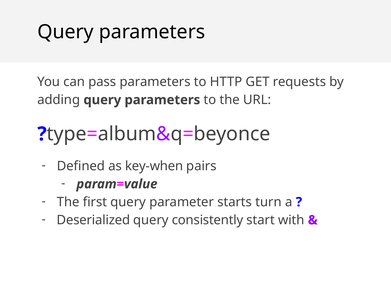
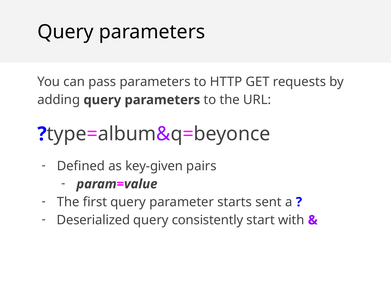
key-when: key-when -> key-given (154, 166)
turn: turn -> sent (269, 202)
